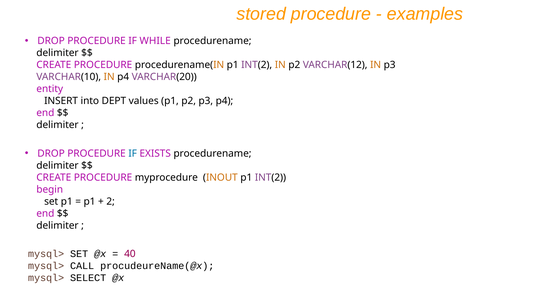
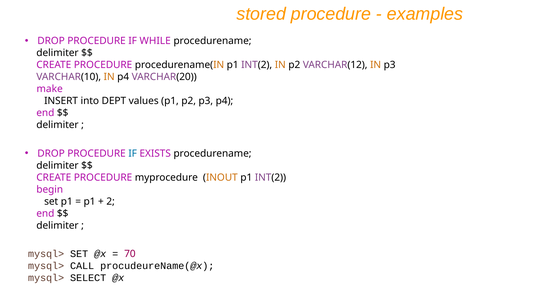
entity: entity -> make (50, 89)
40: 40 -> 70 (130, 254)
